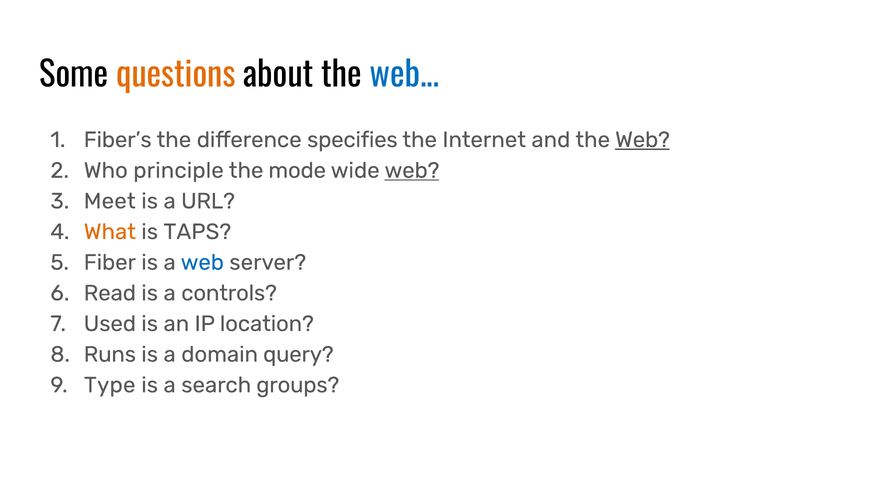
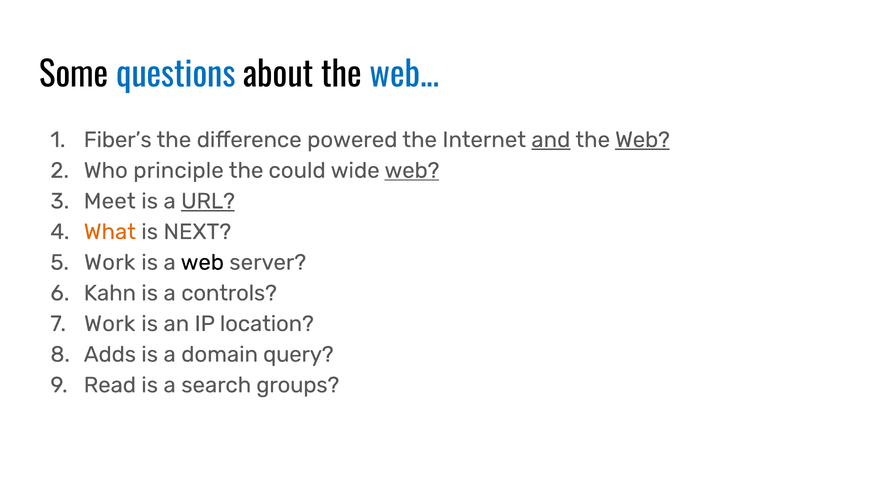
questions colour: orange -> blue (176, 75)
specifies: specifies -> powered (352, 140)
and underline: none -> present (551, 140)
mode: mode -> could (297, 171)
URL underline: none -> present (208, 201)
TAPS: TAPS -> NEXT (197, 232)
Fiber: Fiber -> Work (110, 263)
web colour: blue -> black (202, 263)
Read: Read -> Kahn (110, 293)
Used: Used -> Work (110, 324)
Runs: Runs -> Adds (110, 355)
Type: Type -> Read (110, 386)
